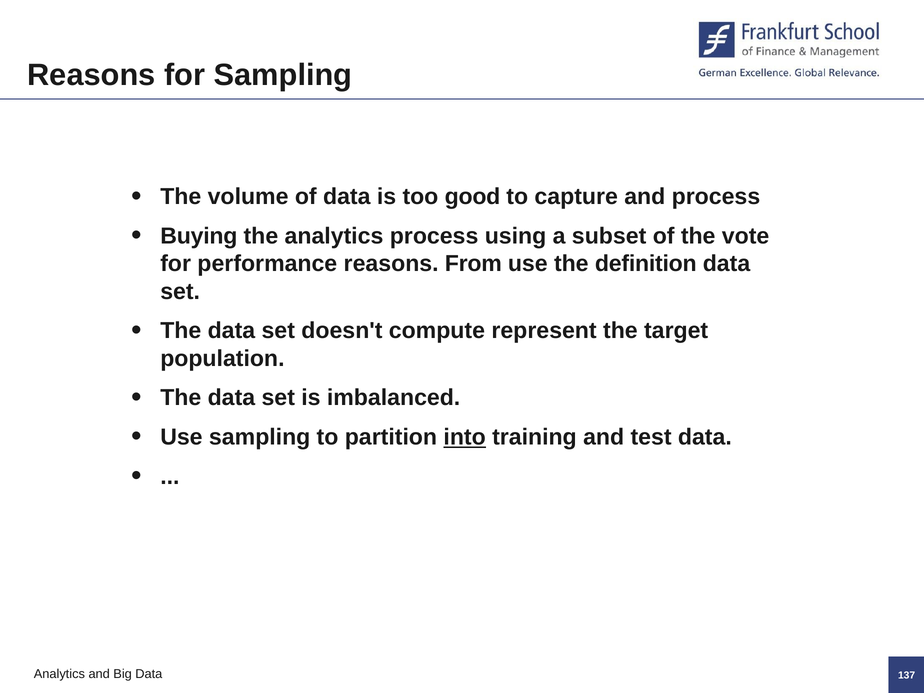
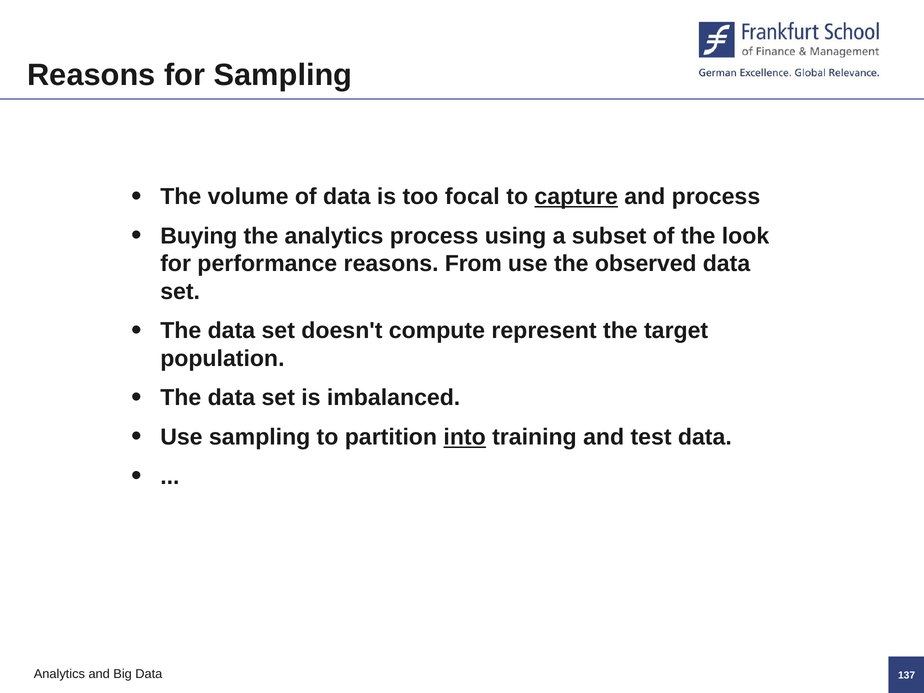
good: good -> focal (472, 197)
capture underline: none -> present (576, 197)
vote: vote -> look (746, 236)
definition: definition -> observed (646, 264)
